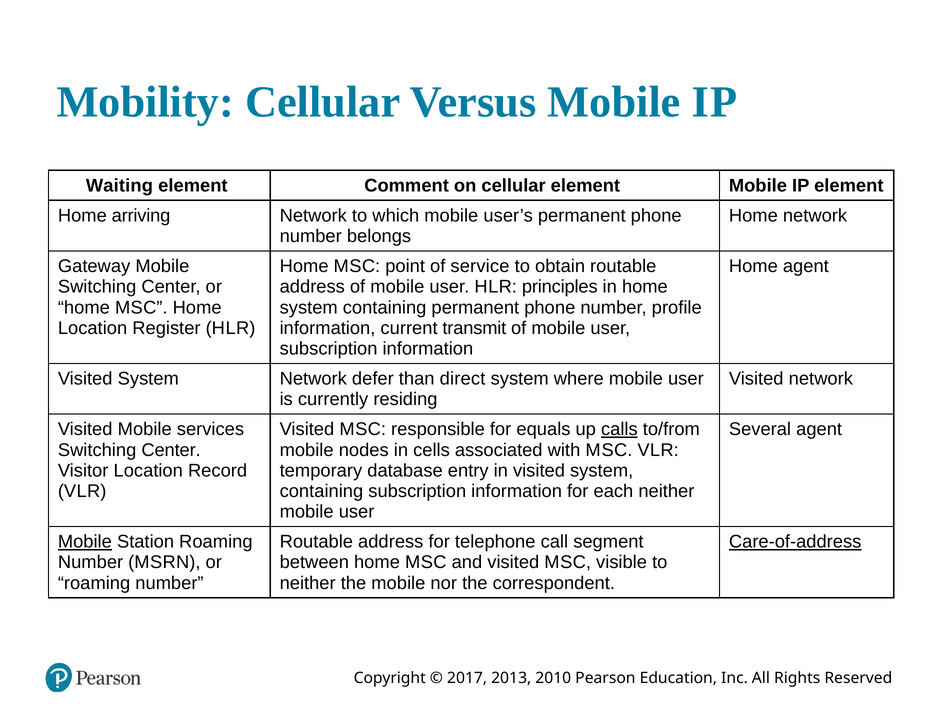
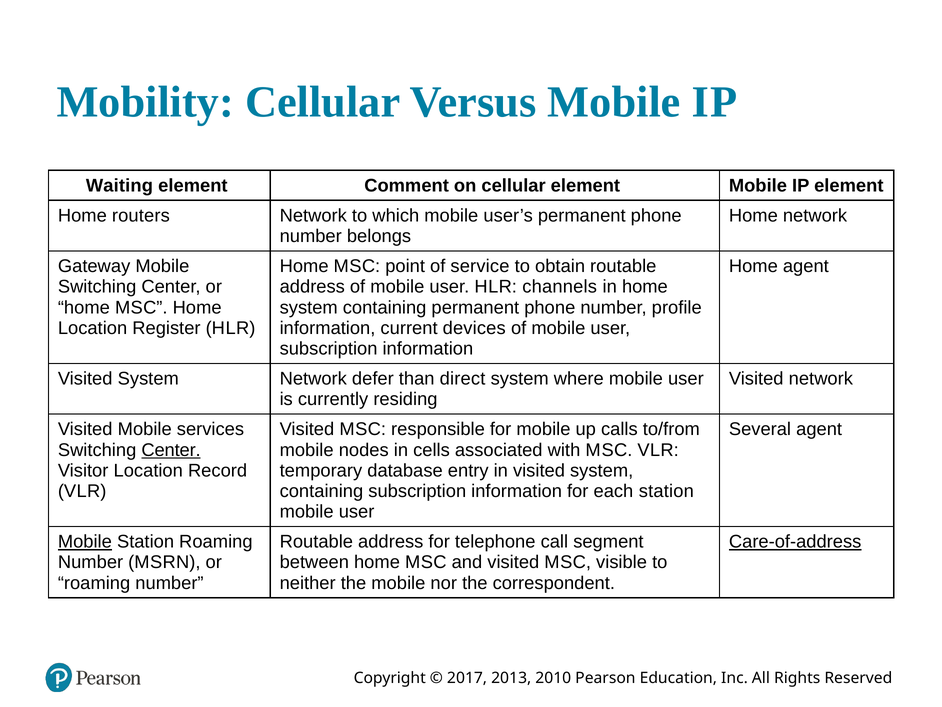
arriving: arriving -> routers (141, 215)
principles: principles -> channels (560, 287)
transmit: transmit -> devices (474, 328)
for equals: equals -> mobile (543, 429)
calls underline: present -> none (619, 429)
Center underline: none -> present (171, 450)
each neither: neither -> station (666, 491)
